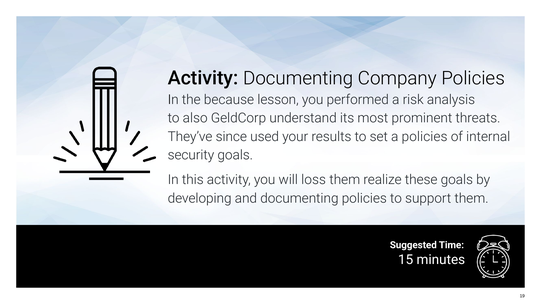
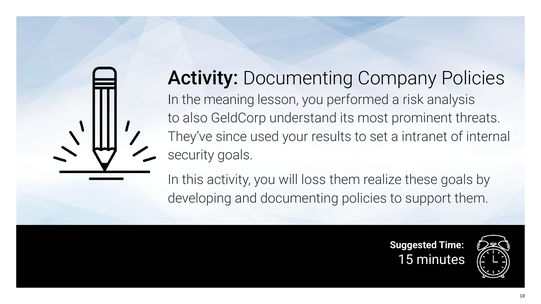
because: because -> meaning (229, 100)
a policies: policies -> intranet (425, 137)
